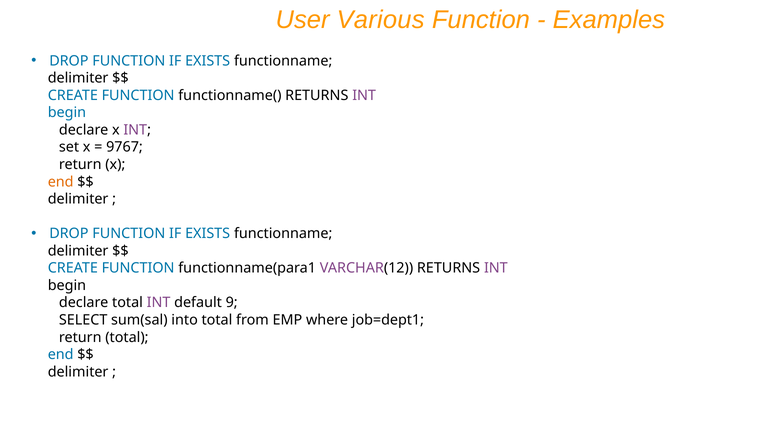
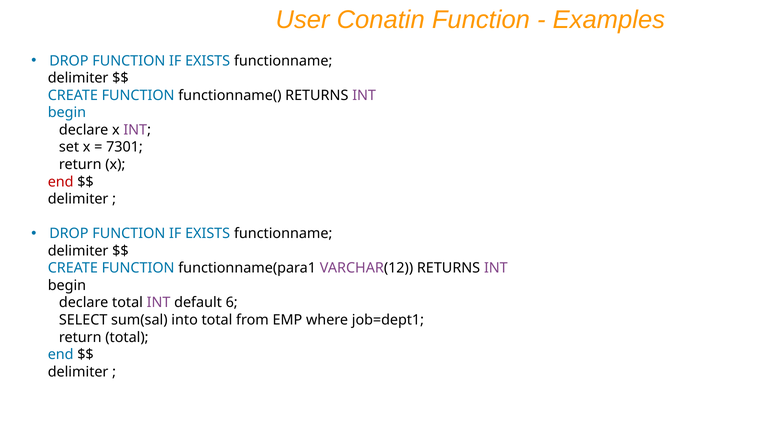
Various: Various -> Conatin (381, 20)
9767: 9767 -> 7301 (124, 147)
end colour: orange -> red (61, 182)
9: 9 -> 6 (232, 302)
